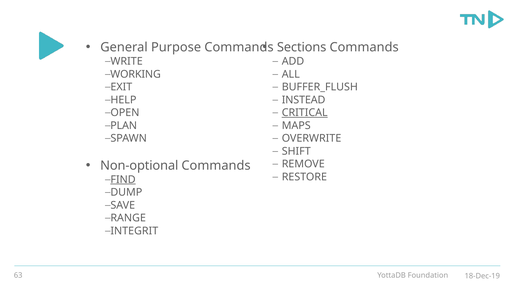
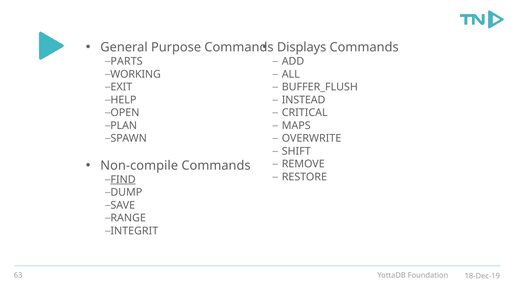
Sections: Sections -> Displays (302, 47)
WRITE: WRITE -> PARTS (127, 61)
CRITICAL underline: present -> none (305, 113)
Non-optional: Non-optional -> Non-compile (139, 166)
